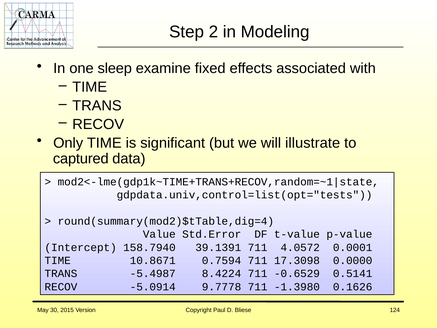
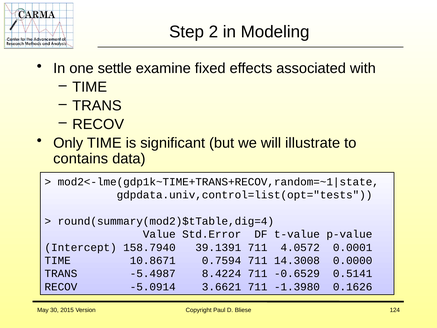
sleep: sleep -> settle (115, 68)
captured: captured -> contains (81, 159)
17.3098: 17.3098 -> 14.3008 (297, 260)
9.7778: 9.7778 -> 3.6621 (222, 287)
